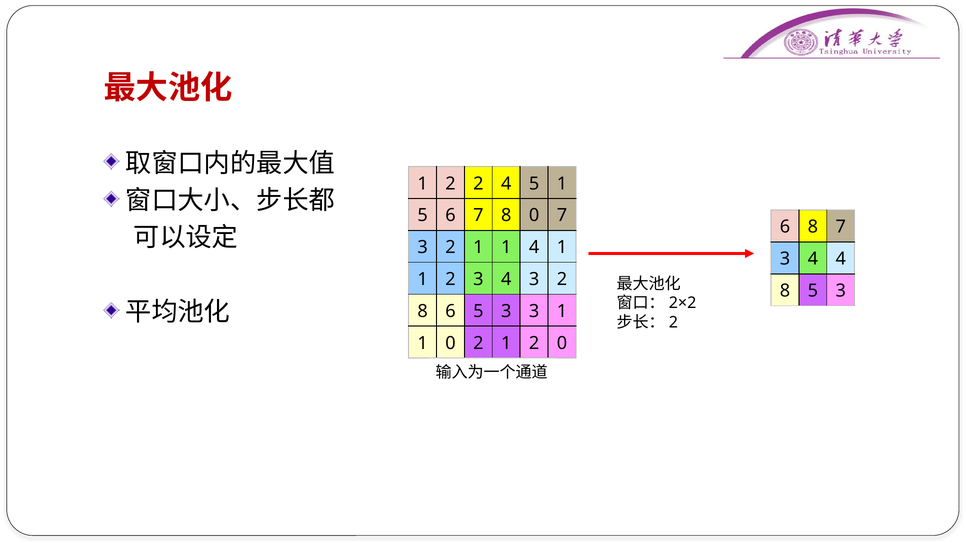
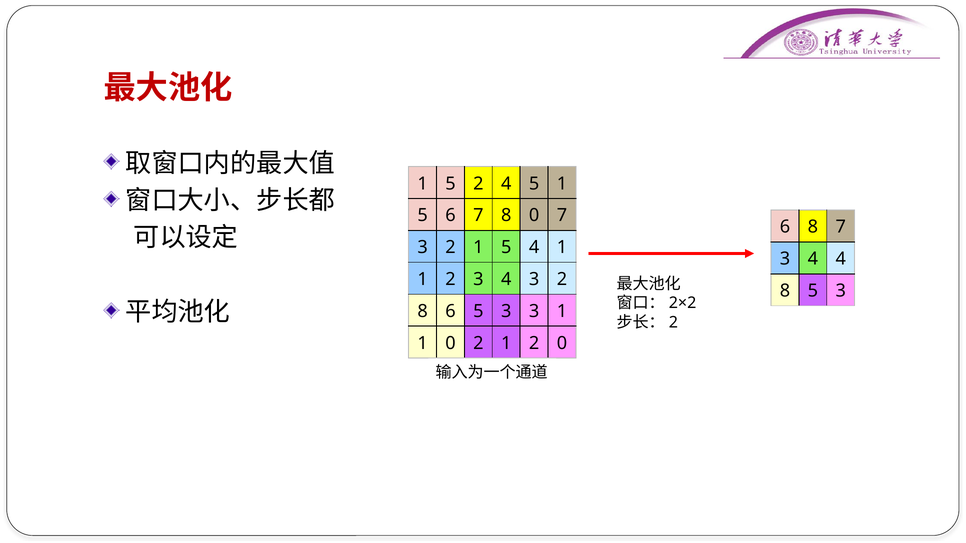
2: 2 -> 5 (450, 184)
2 1 1: 1 -> 5 (506, 248)
